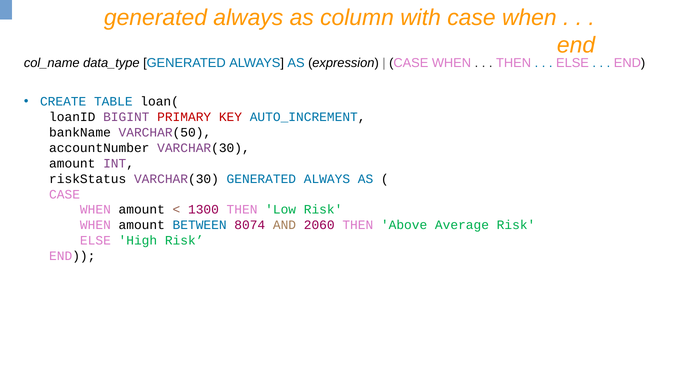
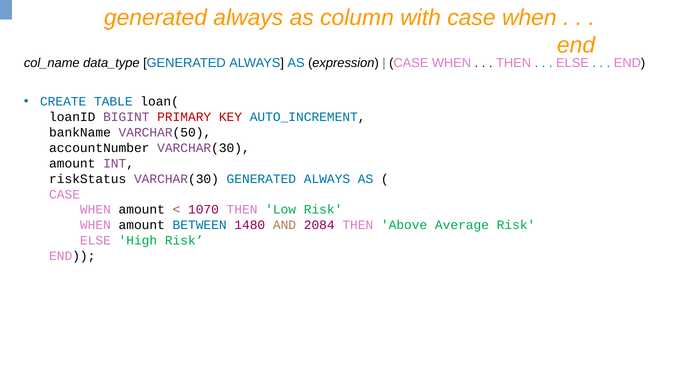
1300: 1300 -> 1070 (203, 210)
8074: 8074 -> 1480 (250, 225)
2060: 2060 -> 2084 (319, 225)
